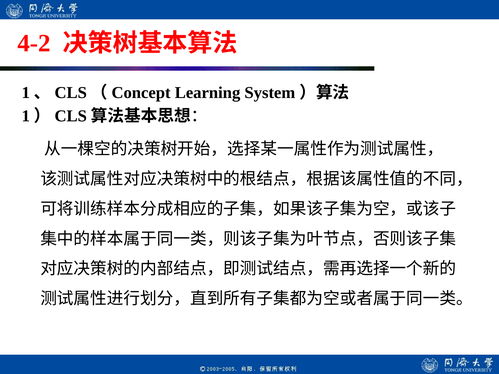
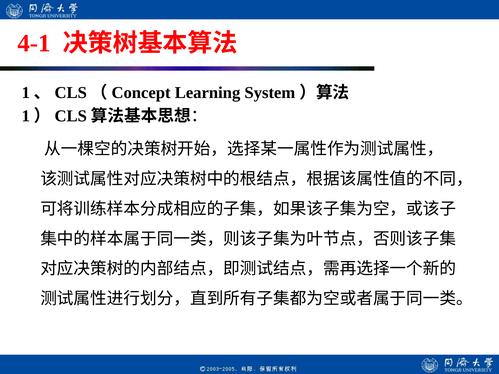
4-2: 4-2 -> 4-1 (34, 43)
